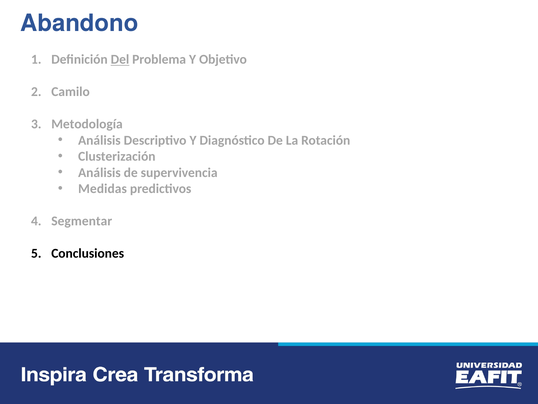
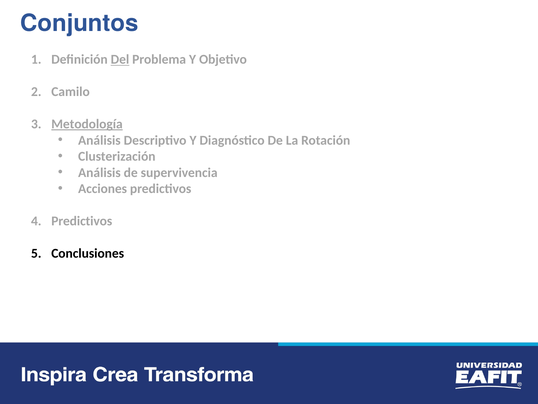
Abandono: Abandono -> Conjuntos (79, 23)
Metodología underline: none -> present (87, 124)
Medidas: Medidas -> Acciones (103, 189)
Segmentar: Segmentar -> Predictivos (82, 221)
